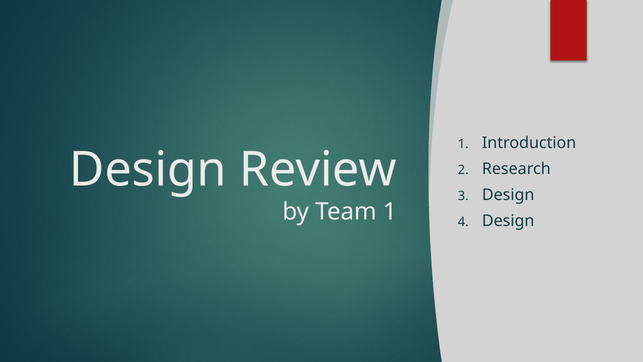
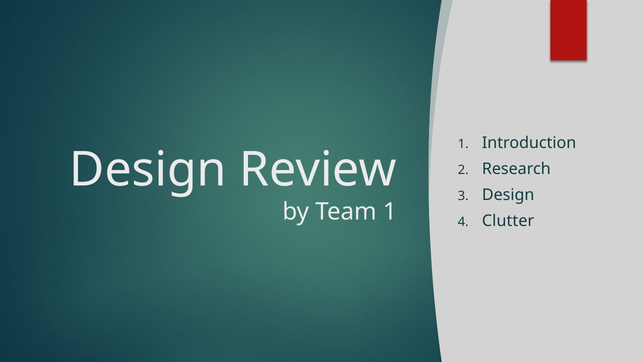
Design: Design -> Clutter (508, 221)
